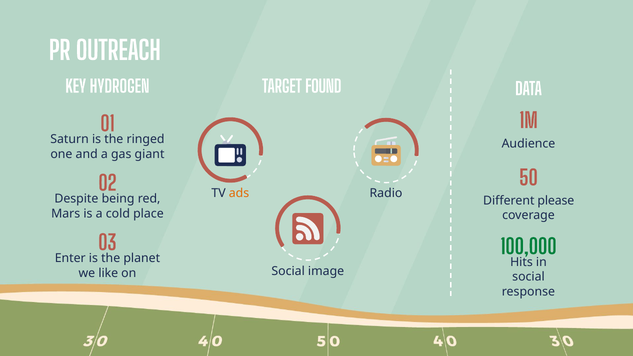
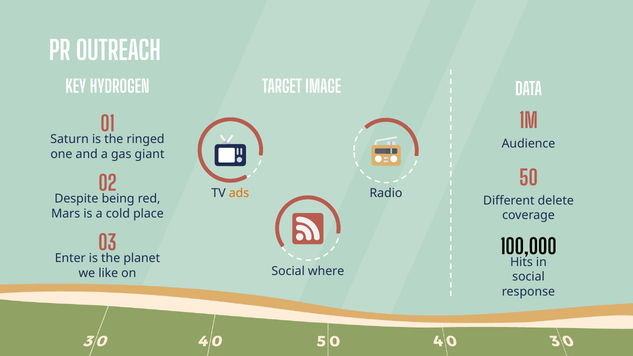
FOUND: FOUND -> IMAGE (323, 87)
please: please -> delete (556, 201)
100,000 colour: green -> black (529, 247)
image: image -> where (326, 271)
